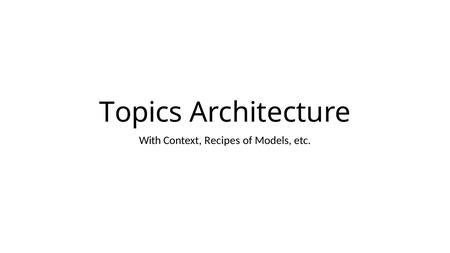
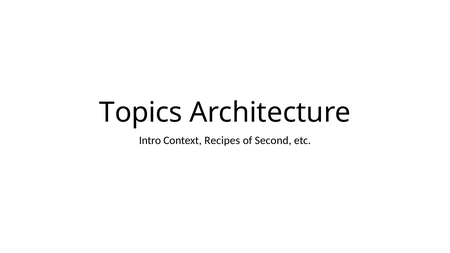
With: With -> Intro (150, 141)
Models: Models -> Second (273, 141)
